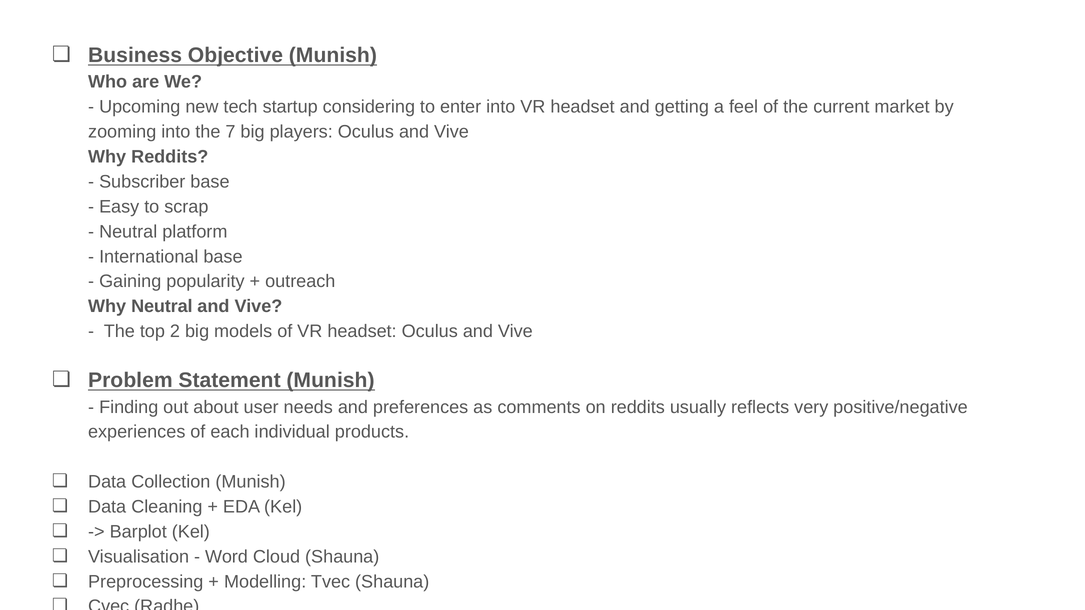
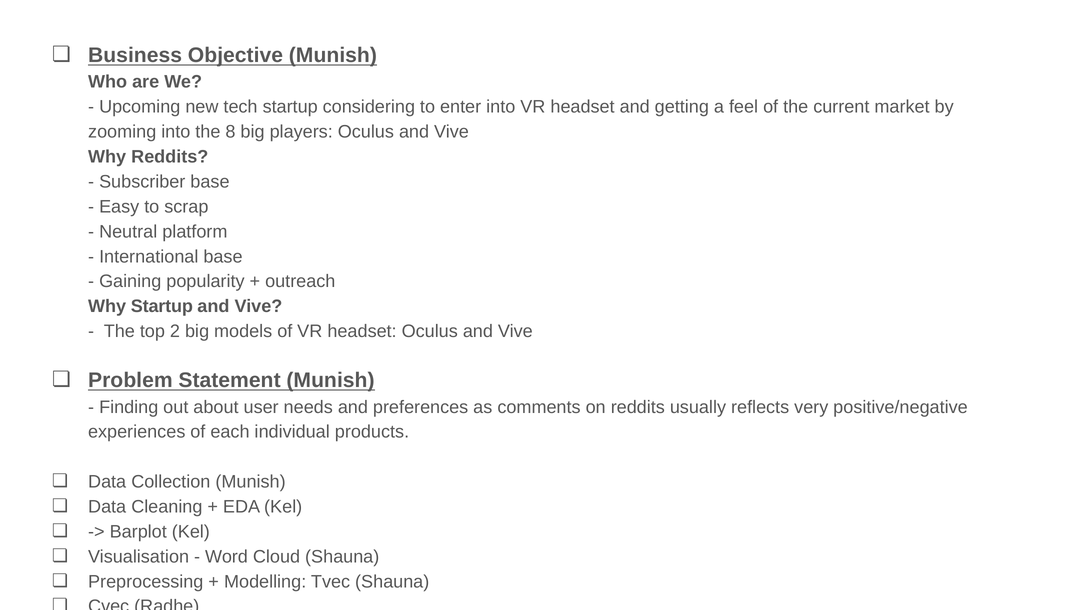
7: 7 -> 8 (230, 132)
Why Neutral: Neutral -> Startup (162, 307)
